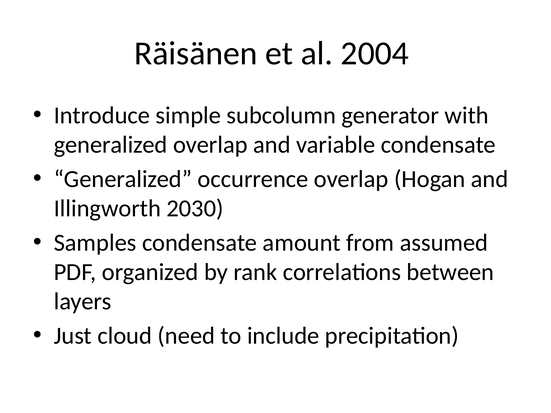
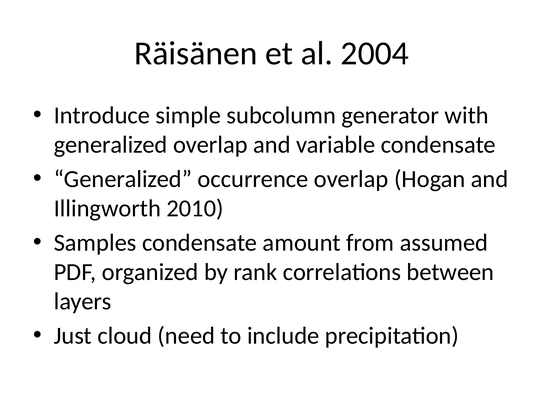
2030: 2030 -> 2010 (195, 209)
